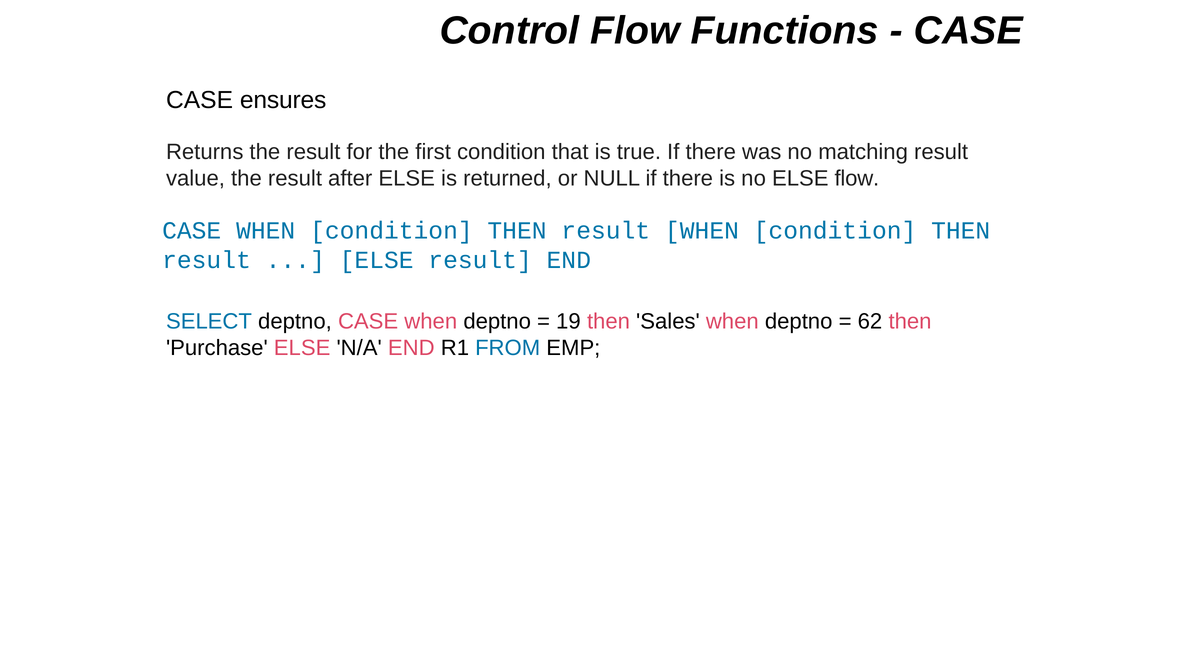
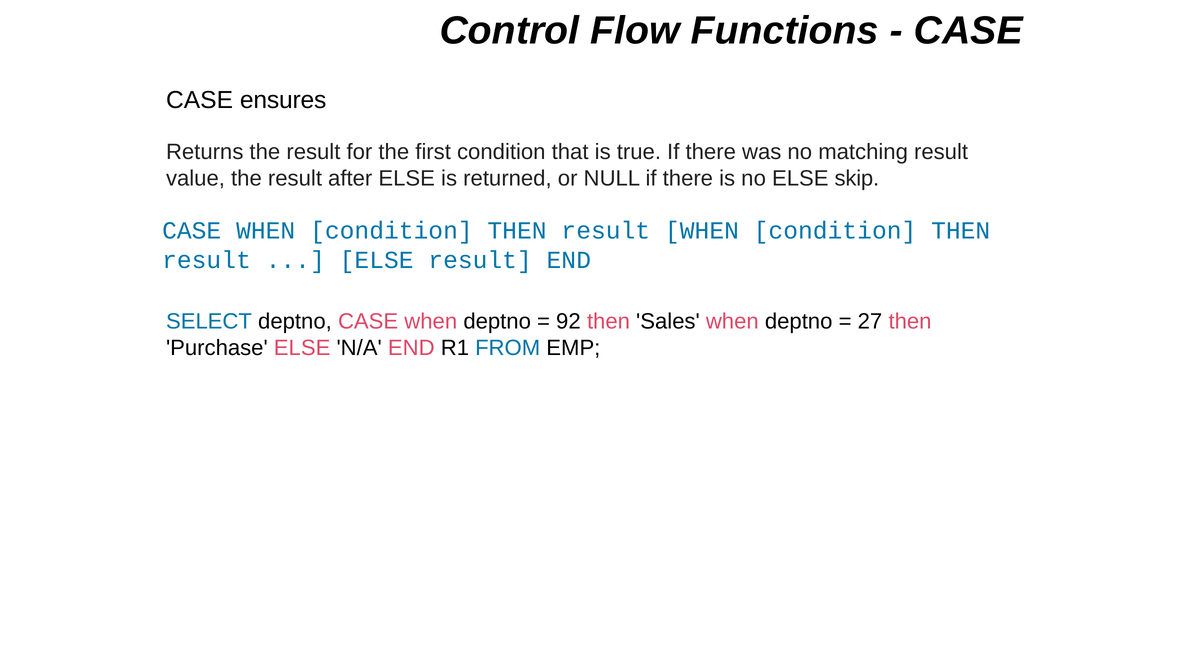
ELSE flow: flow -> skip (857, 178)
19: 19 -> 92 (568, 322)
62: 62 -> 27 (870, 322)
